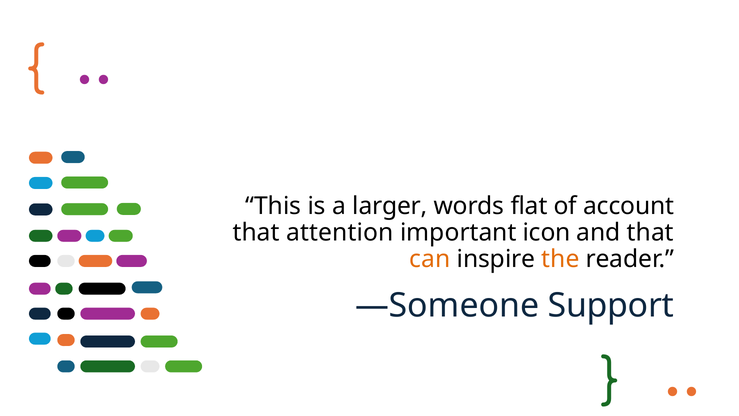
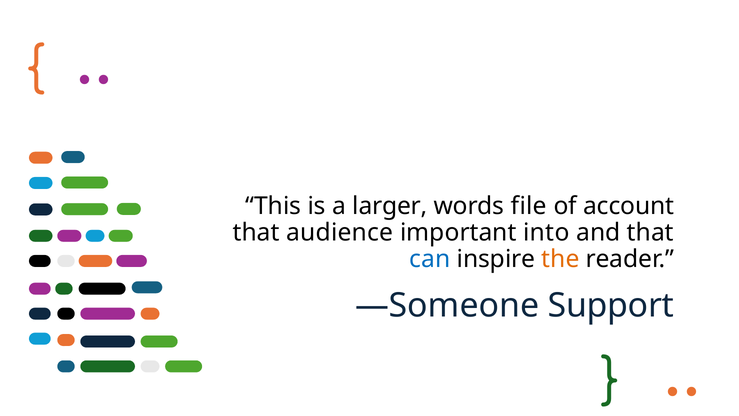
flat: flat -> file (529, 206)
attention: attention -> audience (340, 233)
icon: icon -> into (546, 233)
can colour: orange -> blue (430, 259)
